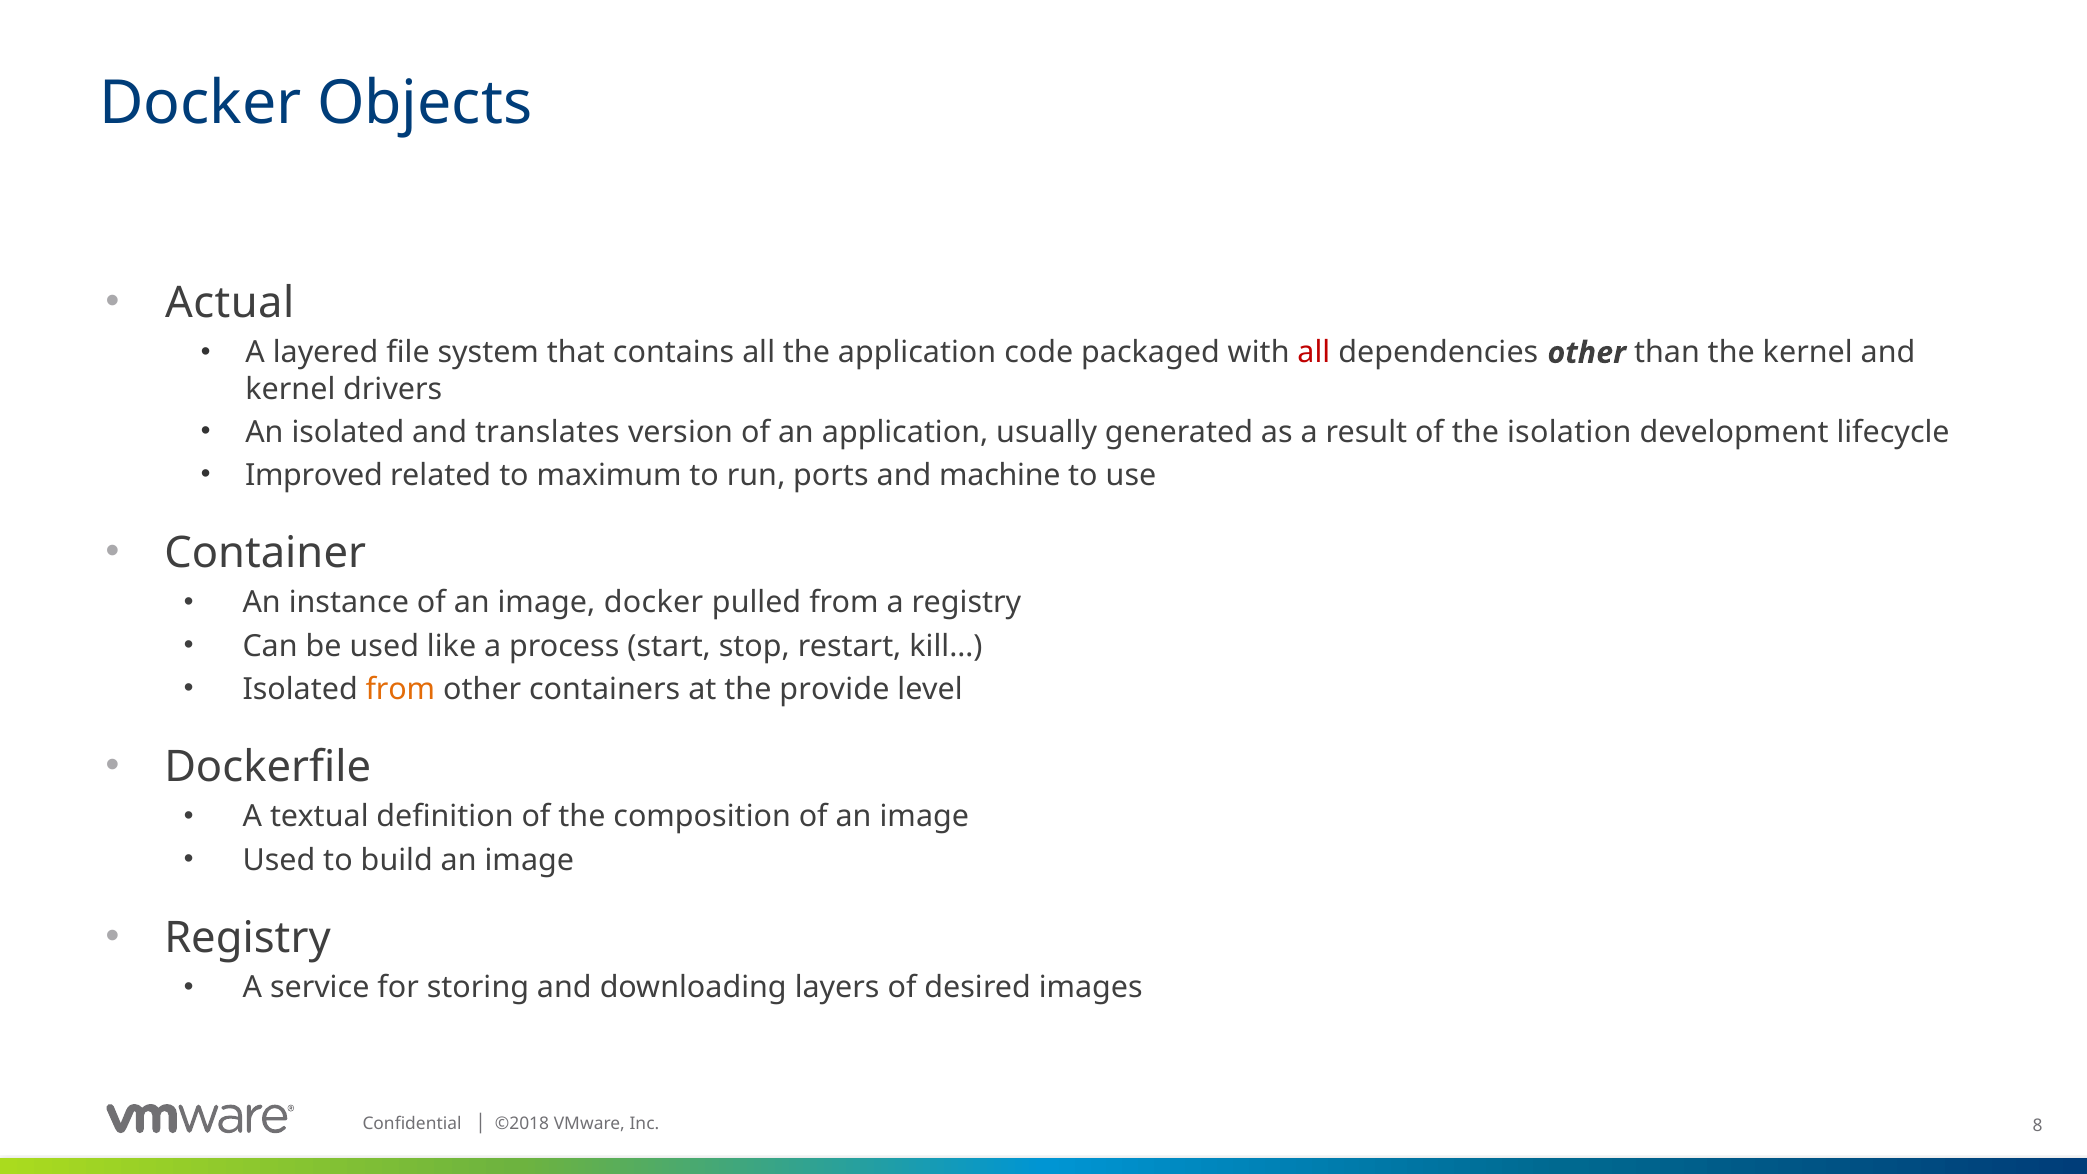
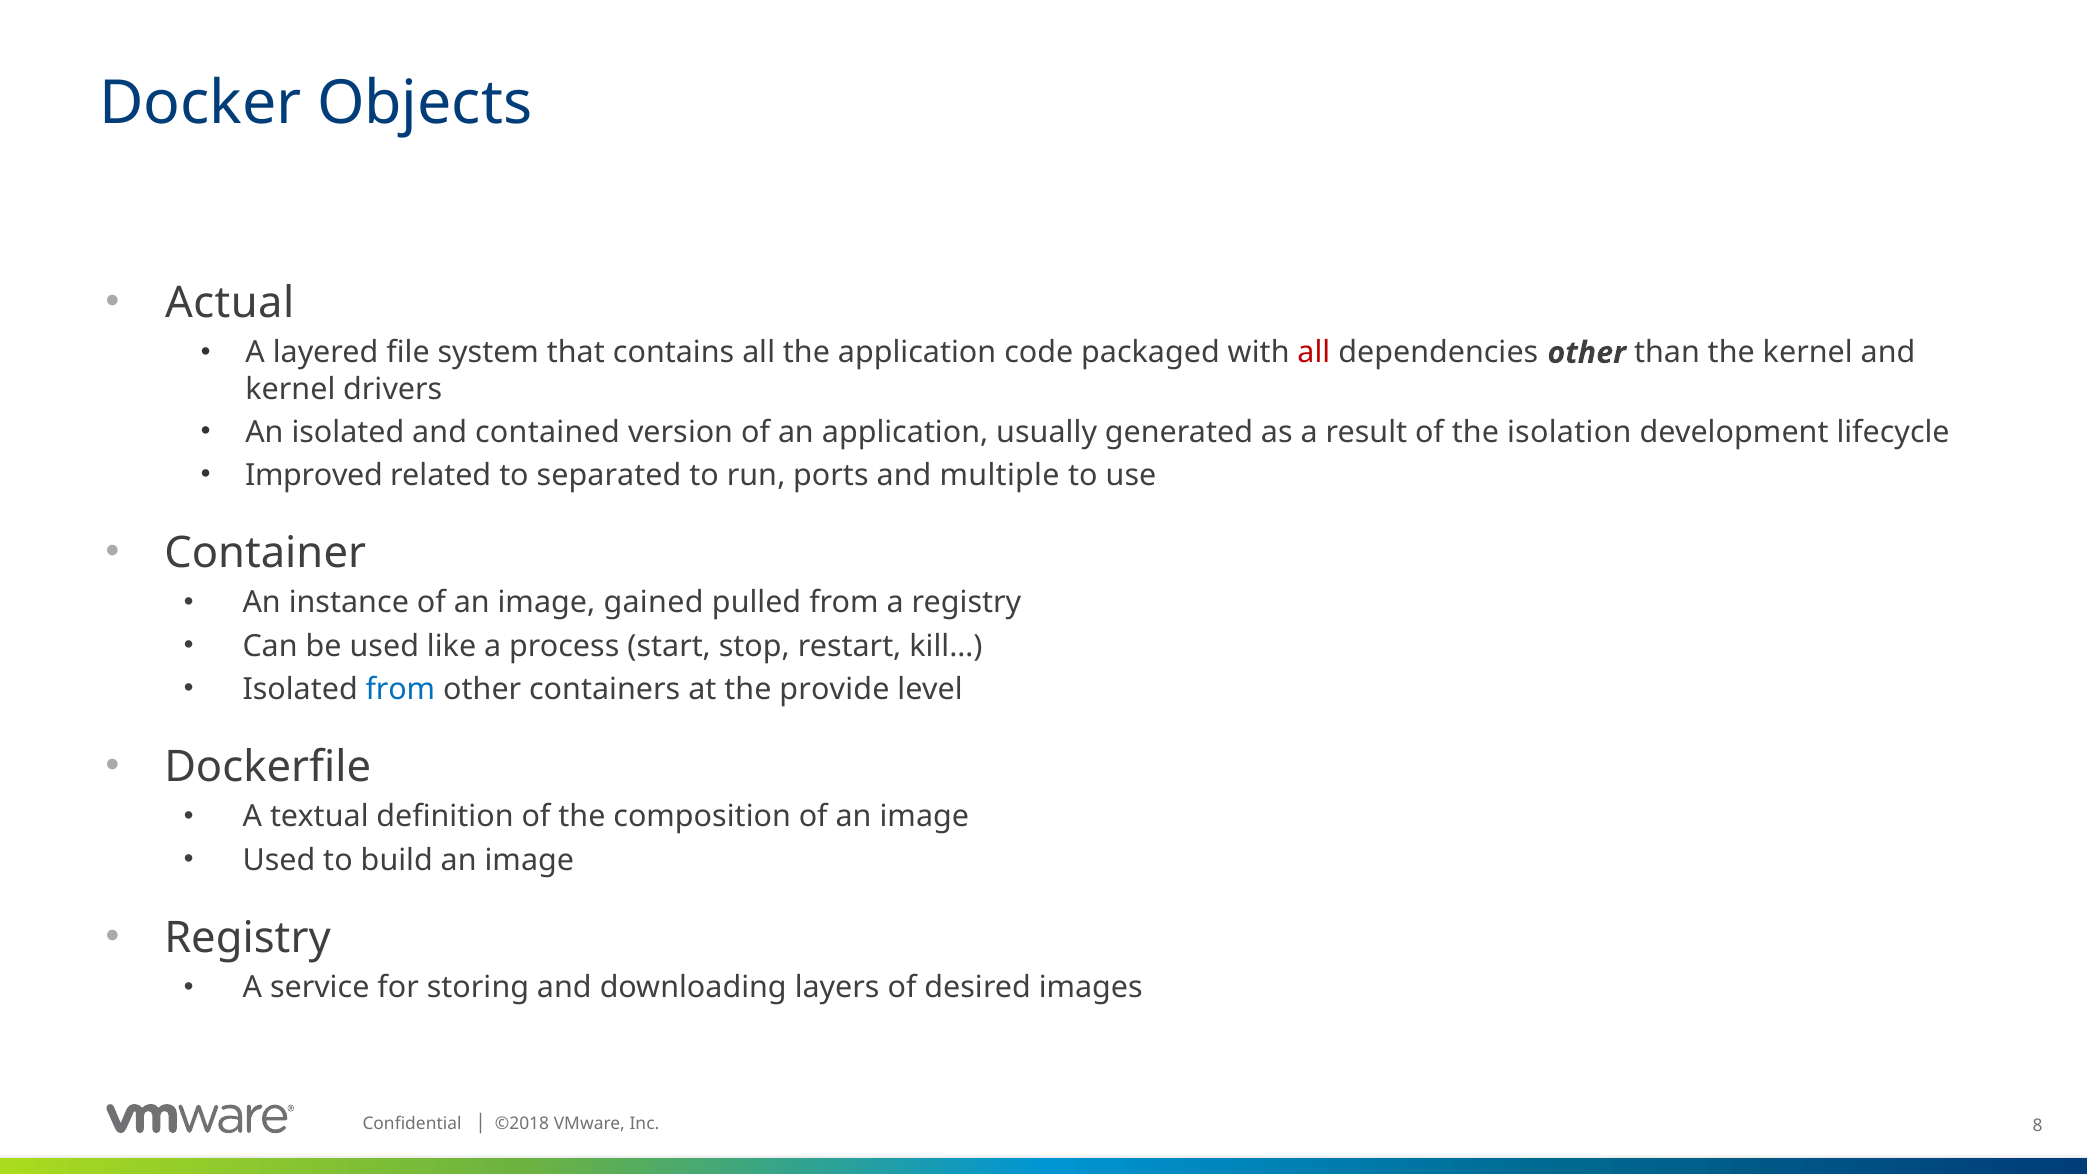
translates: translates -> contained (547, 432)
maximum: maximum -> separated (609, 475)
machine: machine -> multiple (1000, 475)
image docker: docker -> gained (654, 603)
from colour: orange -> blue (400, 689)
